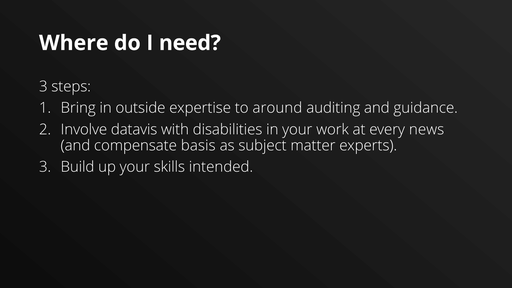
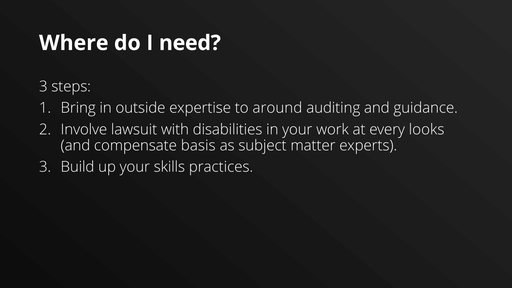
datavis: datavis -> lawsuit (134, 129)
news: news -> looks (427, 129)
intended: intended -> practices (221, 167)
